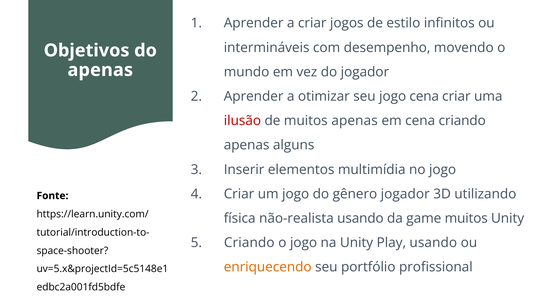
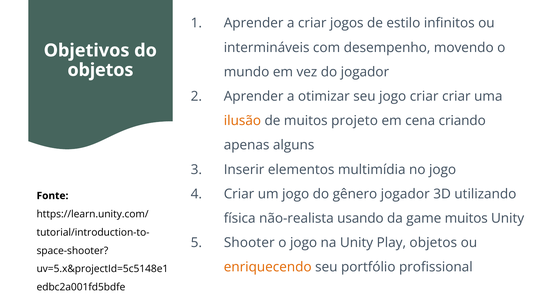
apenas: apenas -> objetos (100, 70)
jogo cena: cena -> criar (424, 96)
ilusão colour: red -> orange (242, 121)
muitos apenas: apenas -> projeto (355, 121)
Criando: Criando -> Shooter (249, 243)
Play usando: usando -> objetos (433, 243)
